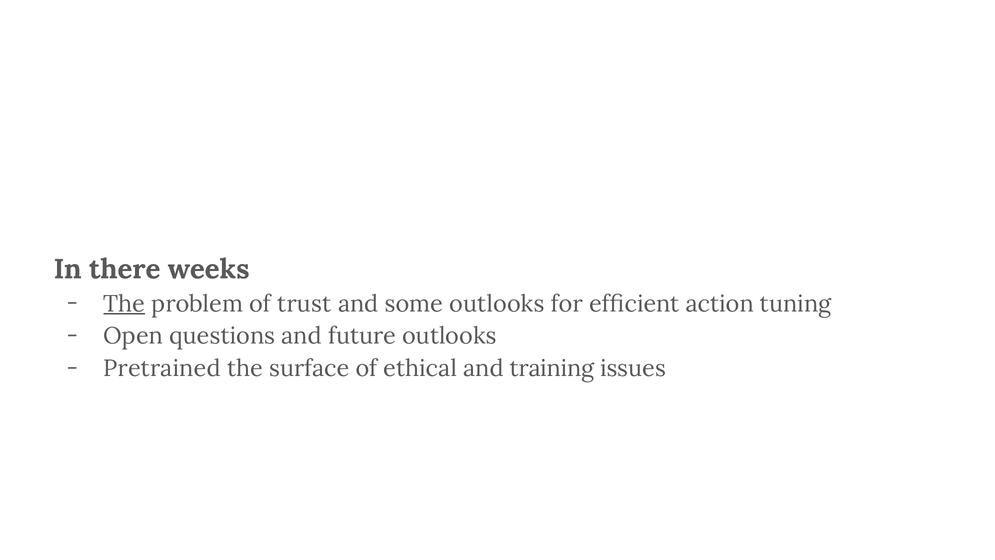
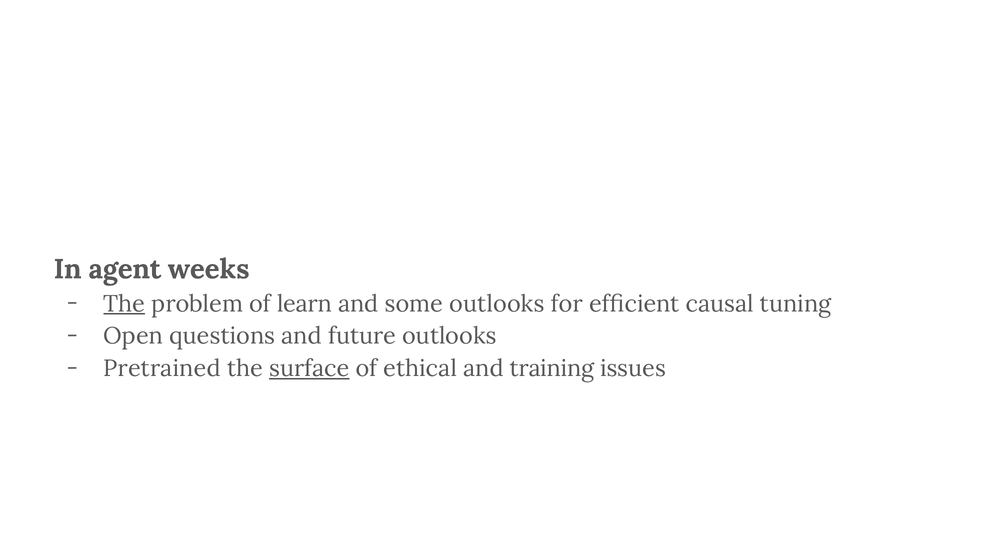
there: there -> agent (125, 269)
trust: trust -> learn (305, 304)
action: action -> causal (720, 304)
surface underline: none -> present (309, 368)
